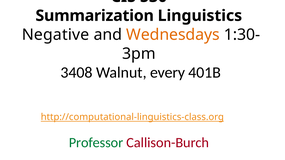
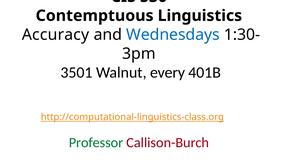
Summarization: Summarization -> Contemptuous (95, 16)
Negative: Negative -> Accuracy (56, 35)
Wednesdays colour: orange -> blue (173, 35)
3408: 3408 -> 3501 (76, 73)
